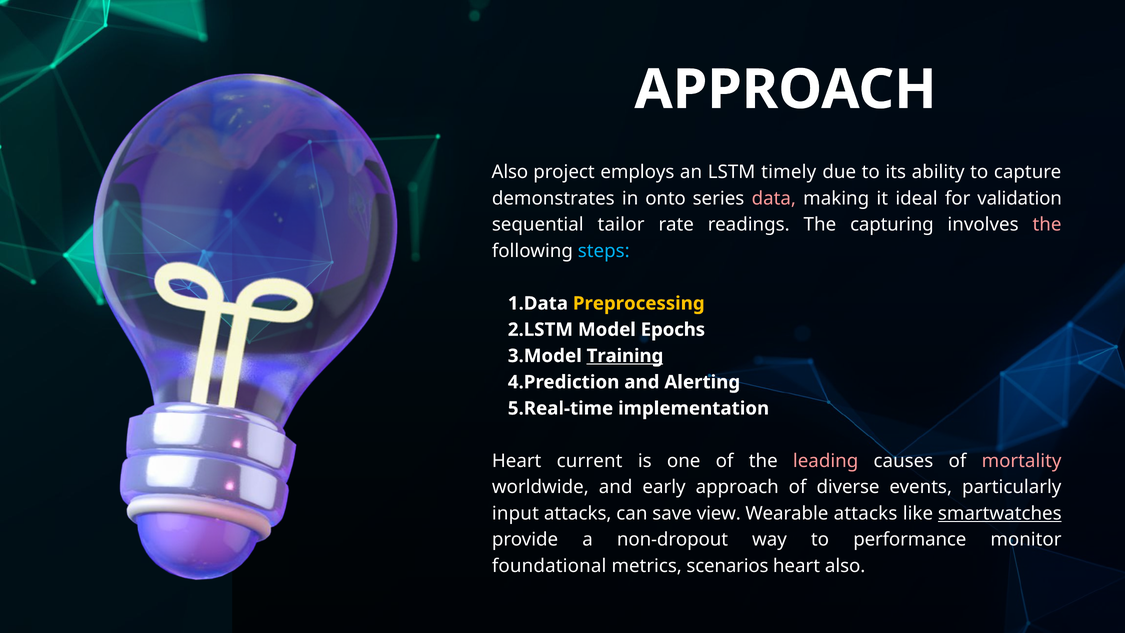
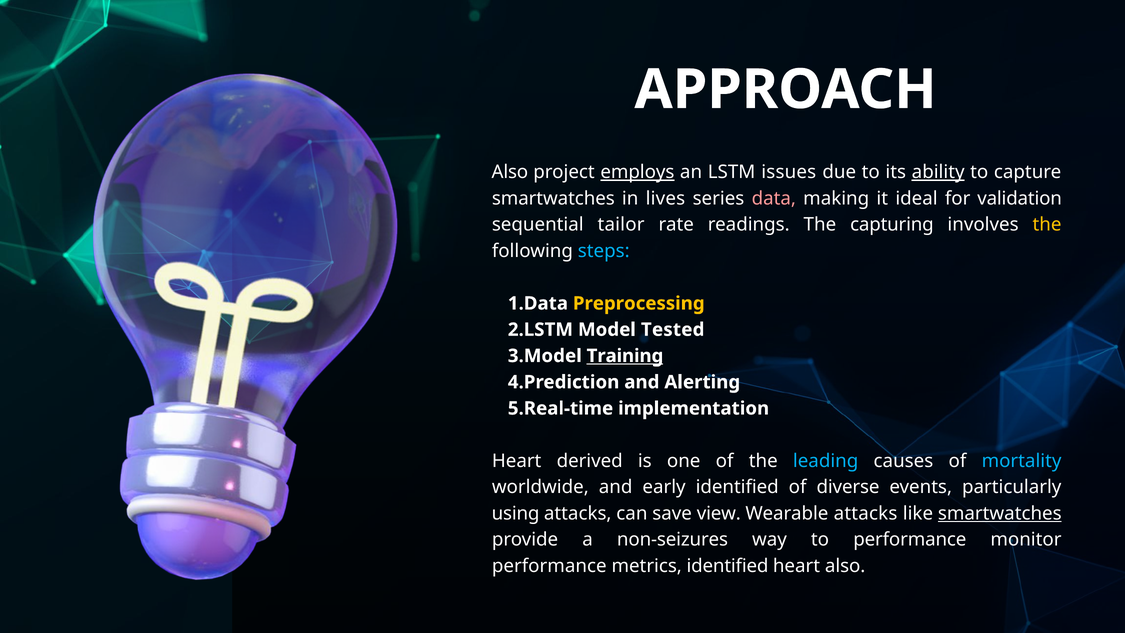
employs underline: none -> present (637, 172)
timely: timely -> issues (789, 172)
ability underline: none -> present (938, 172)
demonstrates: demonstrates -> smartwatches (553, 198)
onto: onto -> lives (665, 198)
the colour: pink -> yellow (1047, 225)
Epochs: Epochs -> Tested (673, 330)
current: current -> derived (590, 461)
leading colour: pink -> light blue (826, 461)
mortality colour: pink -> light blue (1022, 461)
early approach: approach -> identified (737, 487)
input: input -> using (516, 513)
non-dropout: non-dropout -> non-seizures (673, 540)
foundational: foundational -> performance (549, 566)
metrics scenarios: scenarios -> identified (728, 566)
